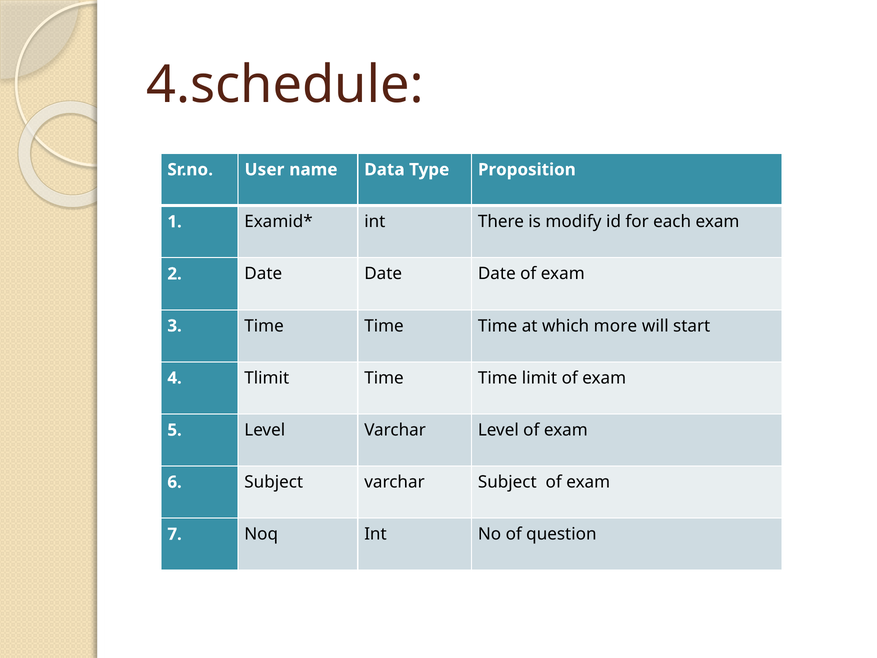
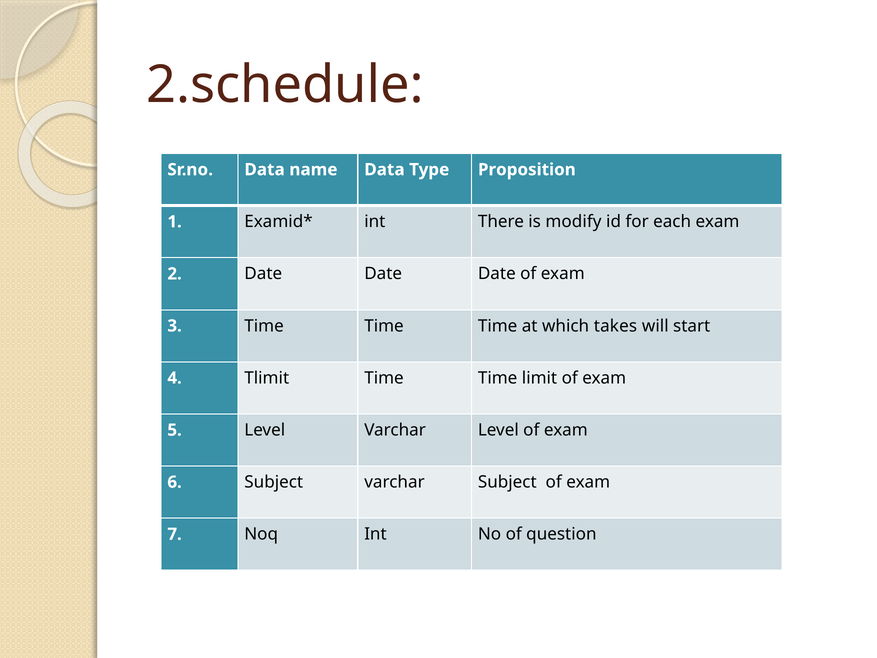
4.schedule: 4.schedule -> 2.schedule (285, 85)
Sr.no User: User -> Data (265, 170)
more: more -> takes (615, 326)
